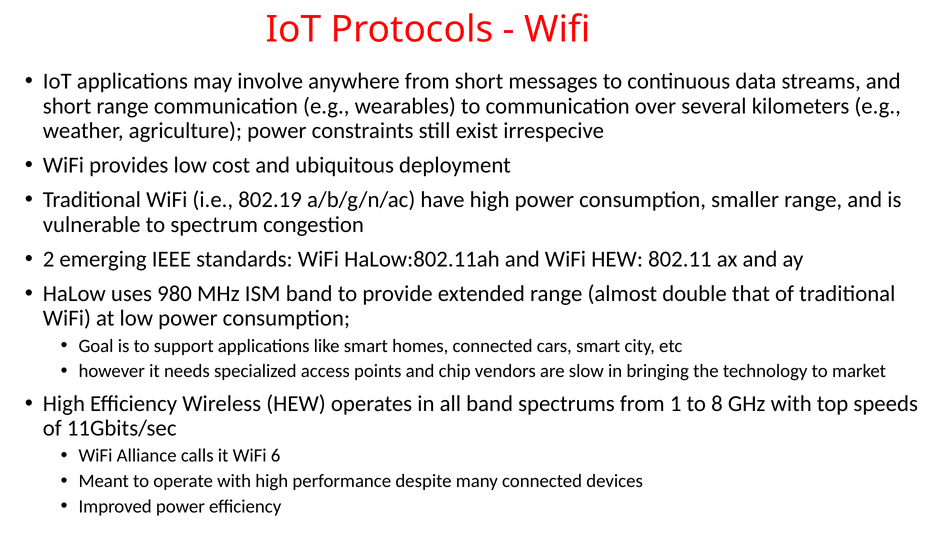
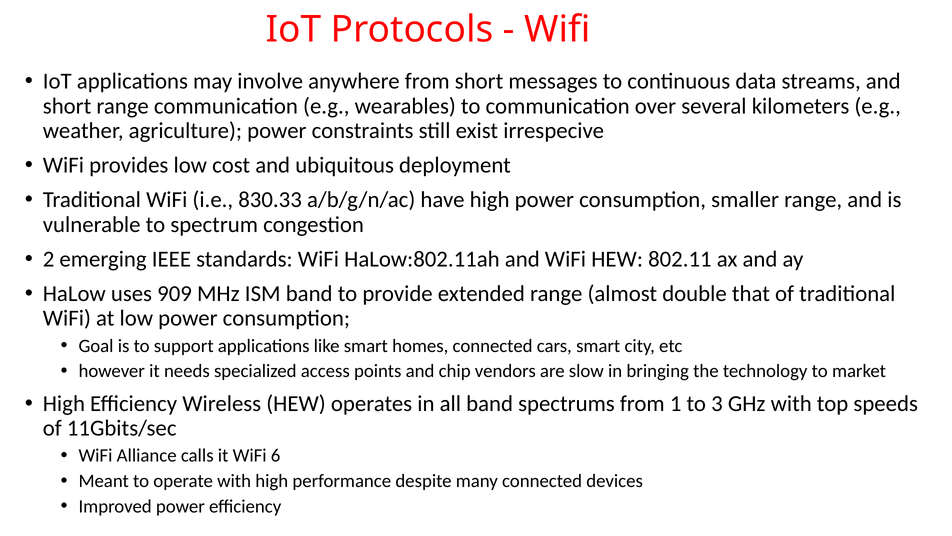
802.19: 802.19 -> 830.33 (270, 200)
980: 980 -> 909 (175, 293)
8: 8 -> 3 (717, 403)
